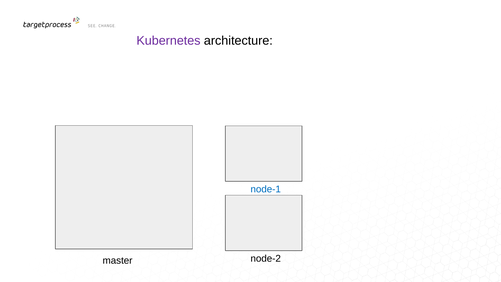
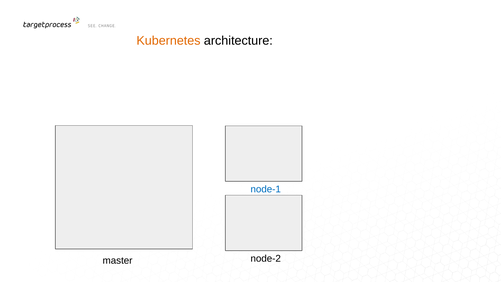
Kubernetes colour: purple -> orange (168, 41)
